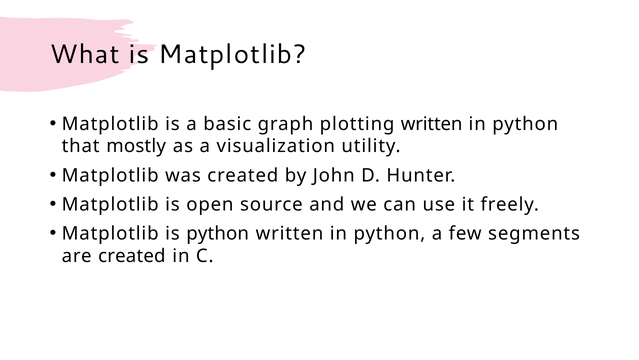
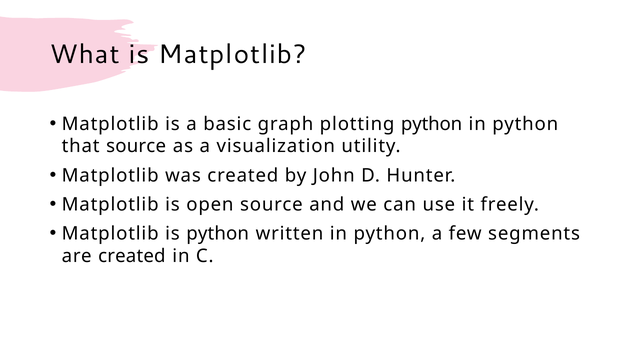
plotting written: written -> python (432, 124)
that mostly: mostly -> source (136, 146)
